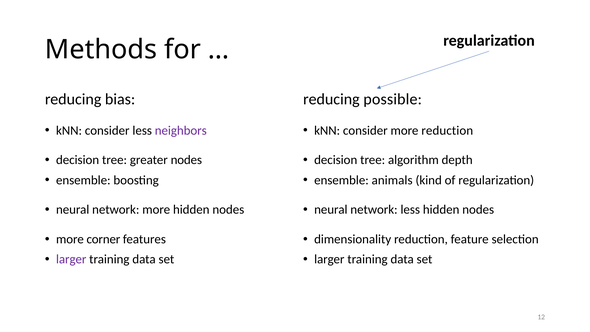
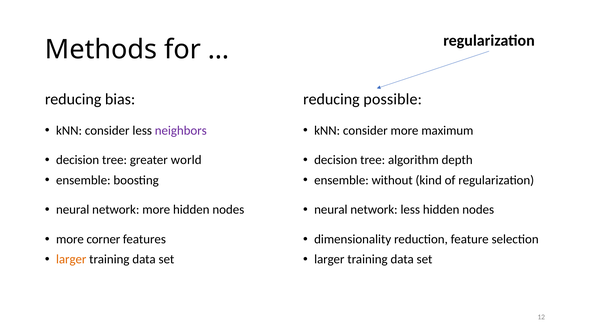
more reduction: reduction -> maximum (447, 130)
greater nodes: nodes -> world (186, 160)
animals: animals -> without (392, 180)
larger colour: purple -> orange (71, 259)
